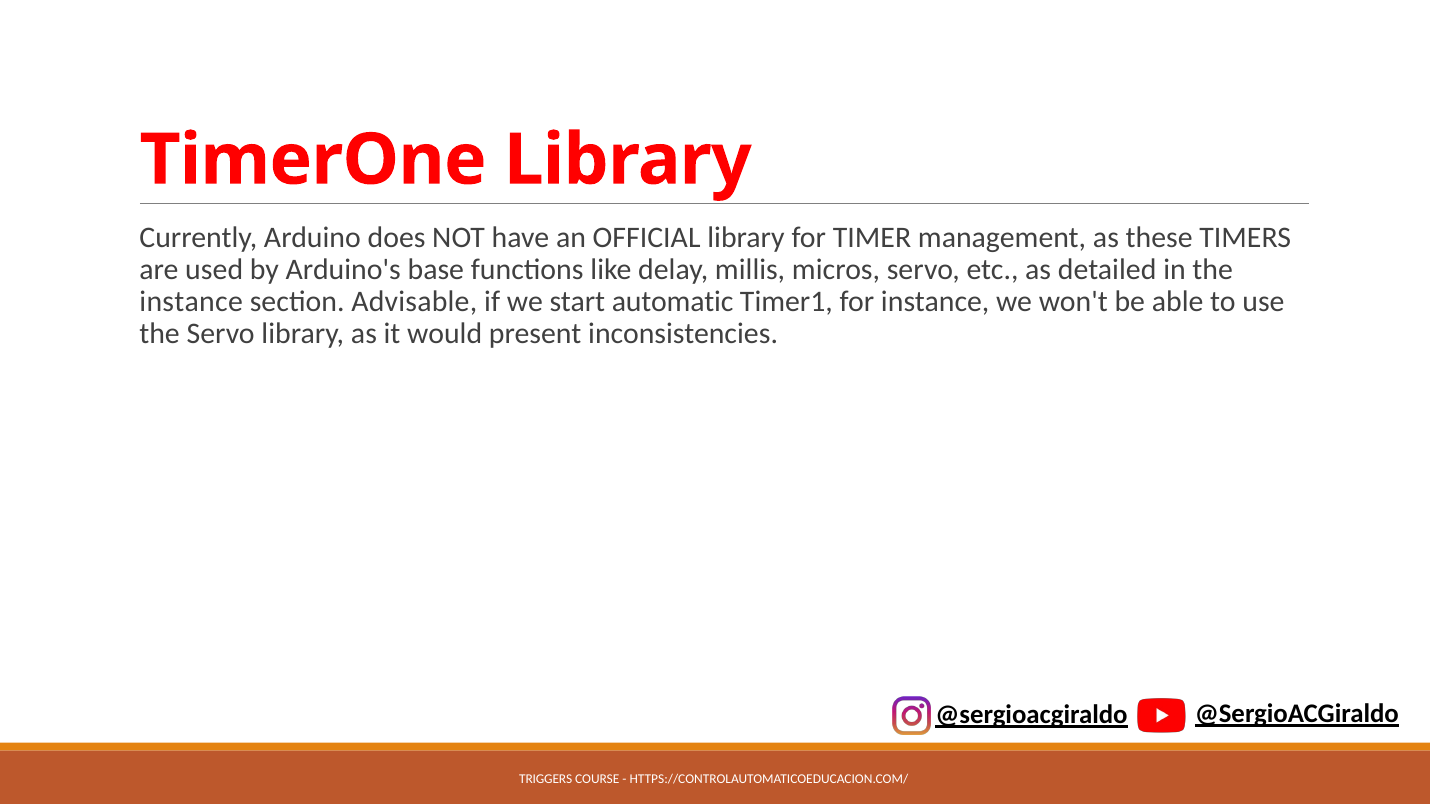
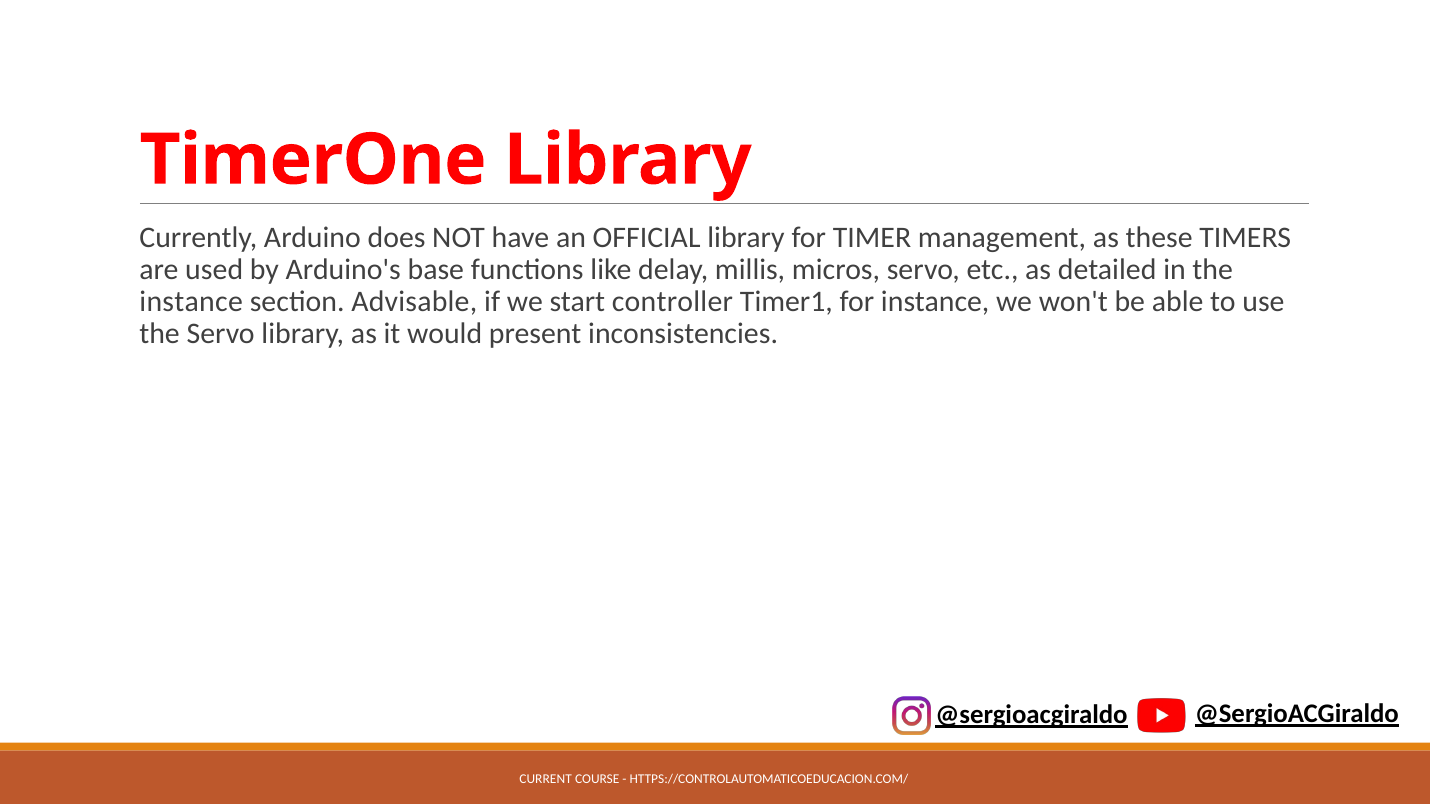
automatic: automatic -> controller (672, 302)
TRIGGERS: TRIGGERS -> CURRENT (546, 780)
